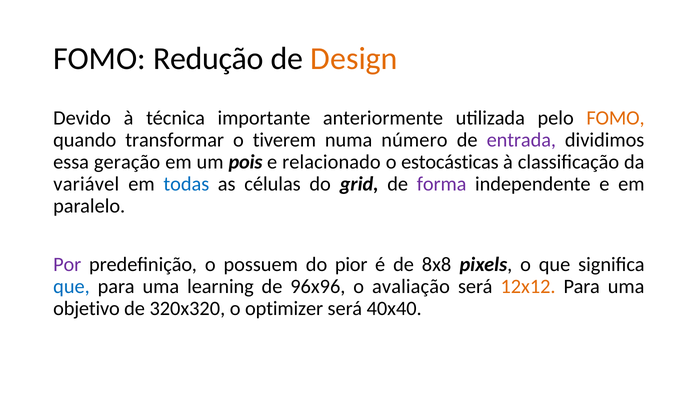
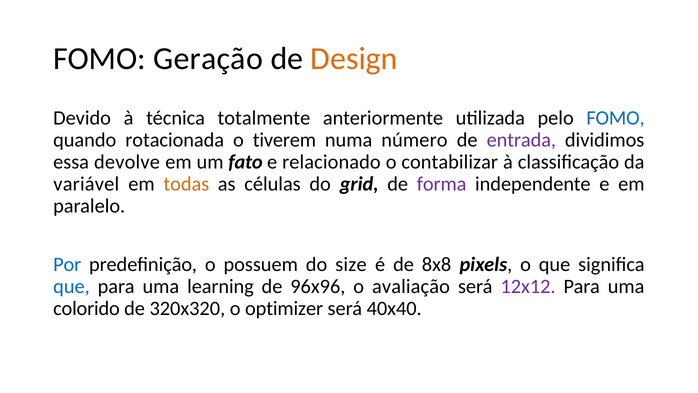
Redução: Redução -> Geração (208, 59)
importante: importante -> totalmente (264, 118)
FOMO colour: orange -> blue (616, 118)
transformar: transformar -> rotacionada (175, 140)
geração: geração -> devolve (127, 162)
pois: pois -> fato (245, 162)
estocásticas: estocásticas -> contabilizar (450, 162)
todas colour: blue -> orange (186, 184)
Por colour: purple -> blue (67, 264)
pior: pior -> size (351, 264)
12x12 colour: orange -> purple (528, 286)
objetivo: objetivo -> colorido (86, 308)
